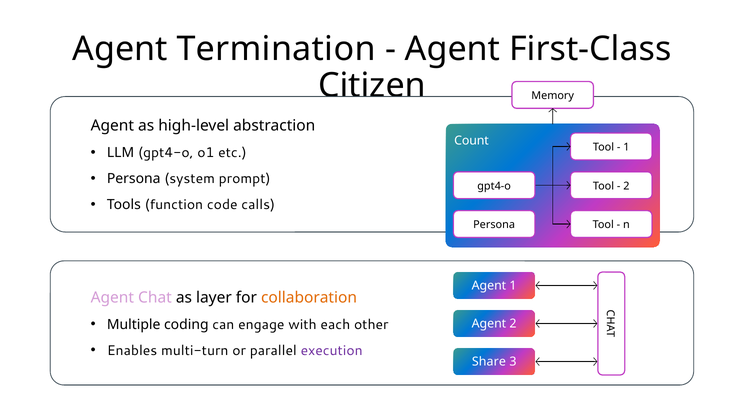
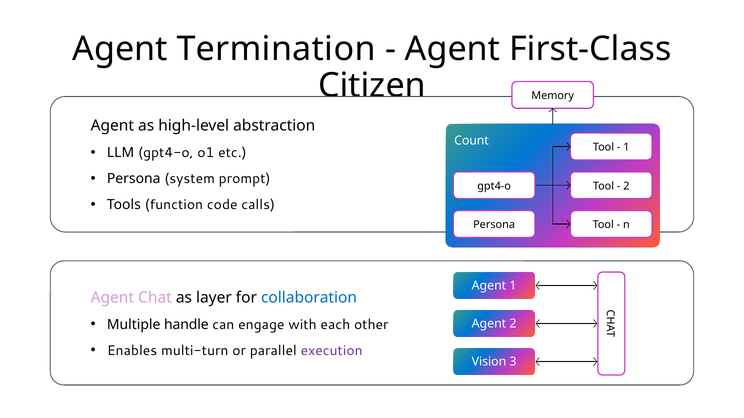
collaboration colour: orange -> blue (309, 298)
coding: coding -> handle (186, 325)
Share: Share -> Vision (489, 362)
